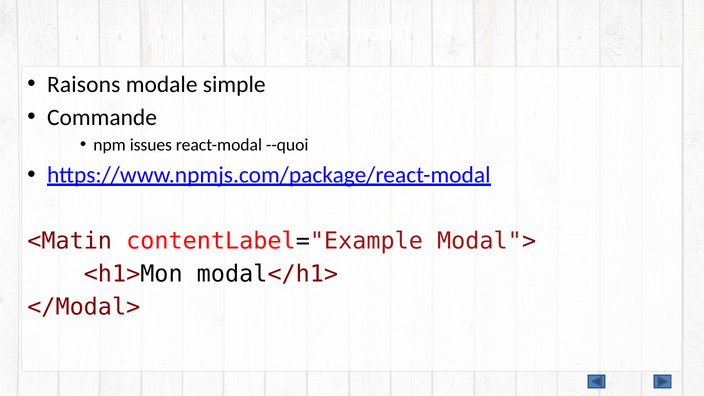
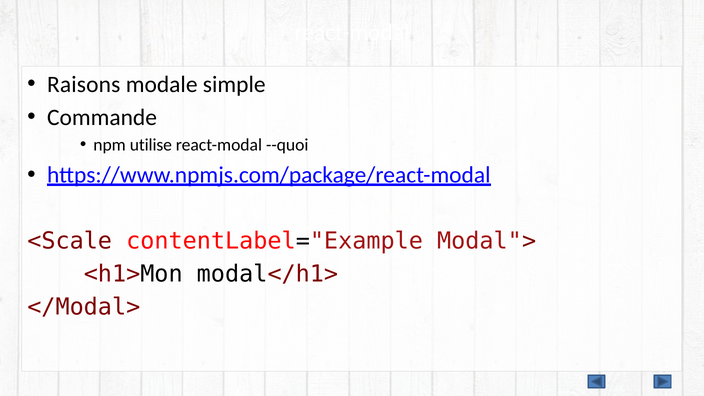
issues: issues -> utilise (151, 145)
<Matin: <Matin -> <Scale (70, 241)
